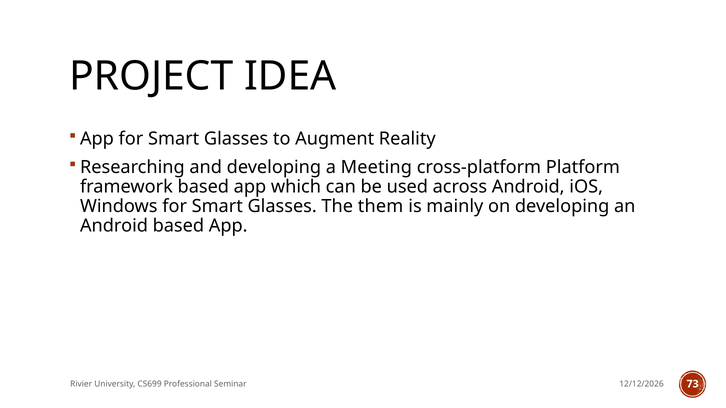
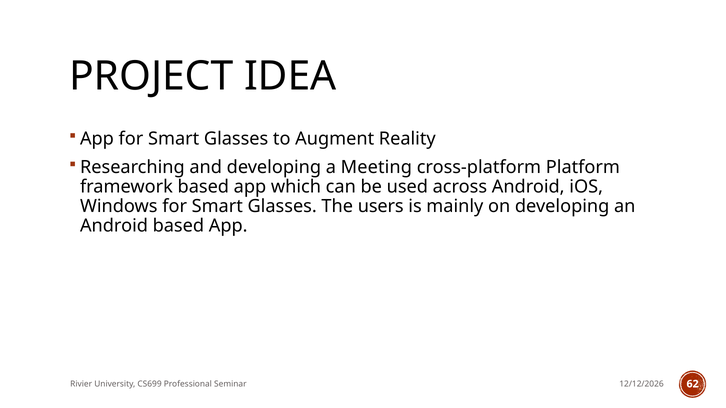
them: them -> users (381, 207)
73: 73 -> 62 (693, 384)
